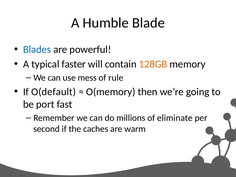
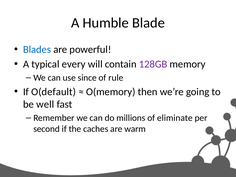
faster: faster -> every (74, 64)
128GB colour: orange -> purple (153, 64)
mess: mess -> since (87, 78)
port: port -> well (45, 104)
